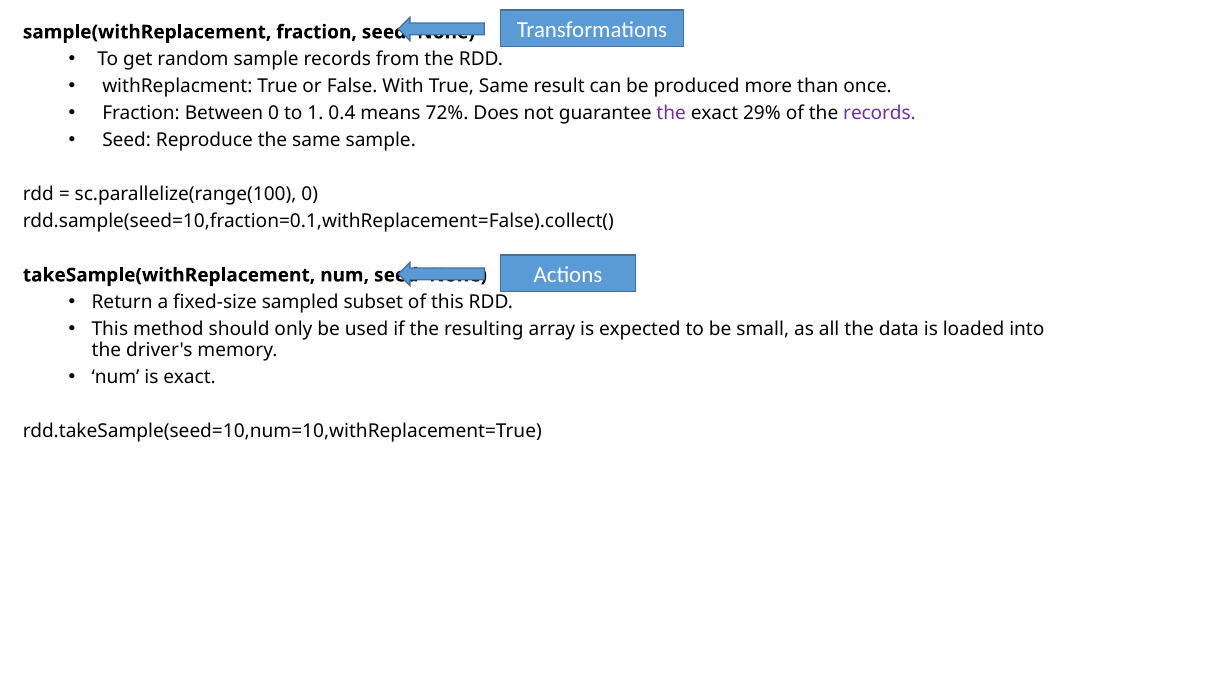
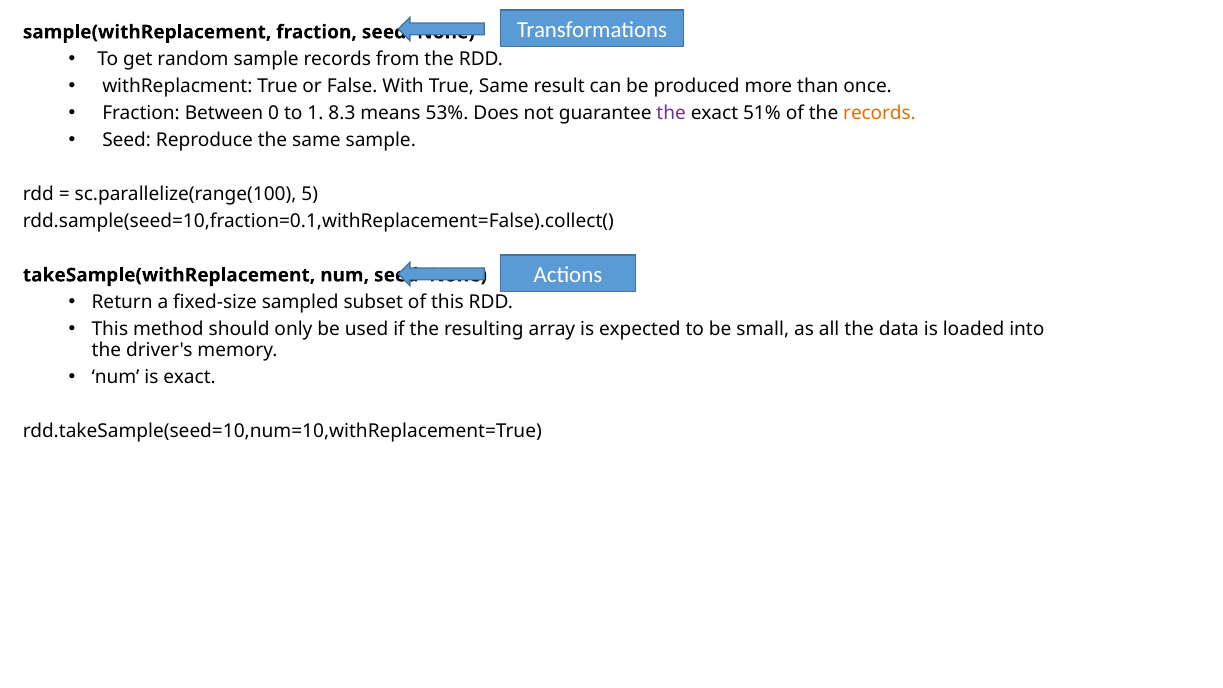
0.4: 0.4 -> 8.3 (342, 113)
72%: 72% -> 53% (447, 113)
29%: 29% -> 51% (762, 113)
records colour: purple -> orange (880, 113)
sc.parallelize(range(100 0: 0 -> 5 (310, 194)
